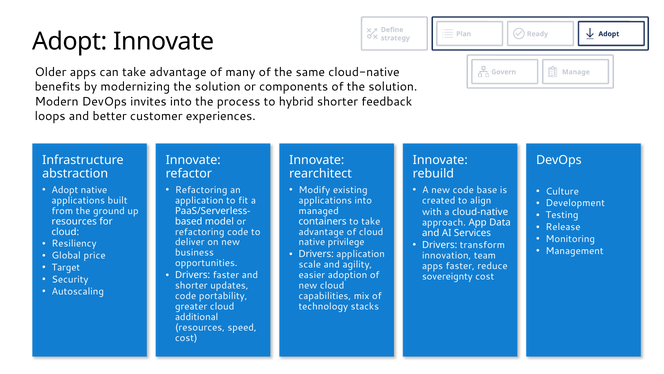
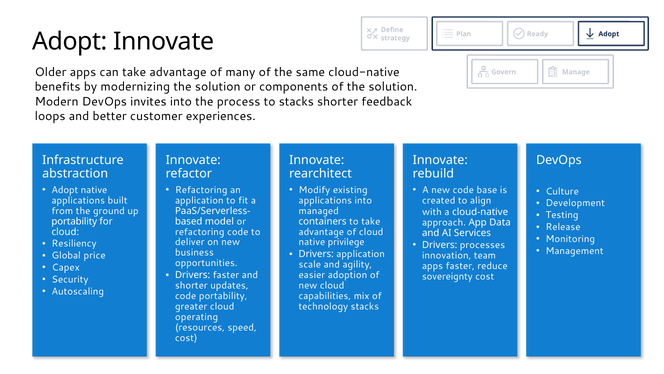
to hybrid: hybrid -> stacks (296, 101)
resources: resources -> portability (74, 221)
transform: transform -> processes (482, 245)
Target: Target -> Capex (66, 267)
additional: additional -> operating (197, 317)
